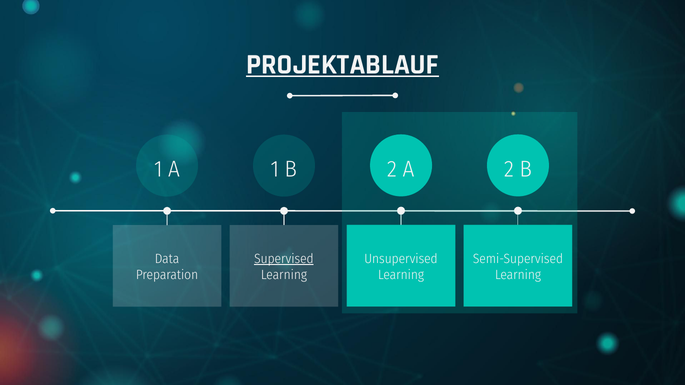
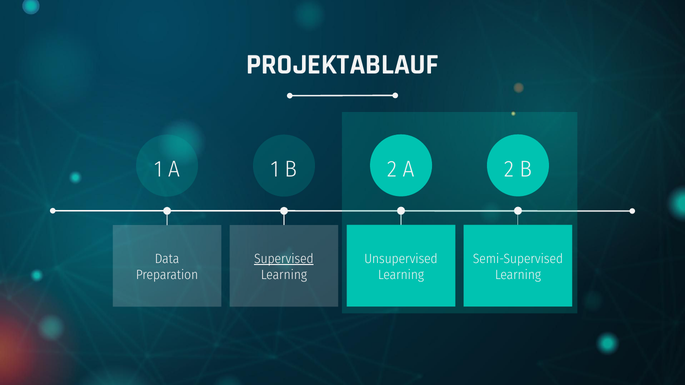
PROJEKTABLAUF underline: present -> none (342, 64)
